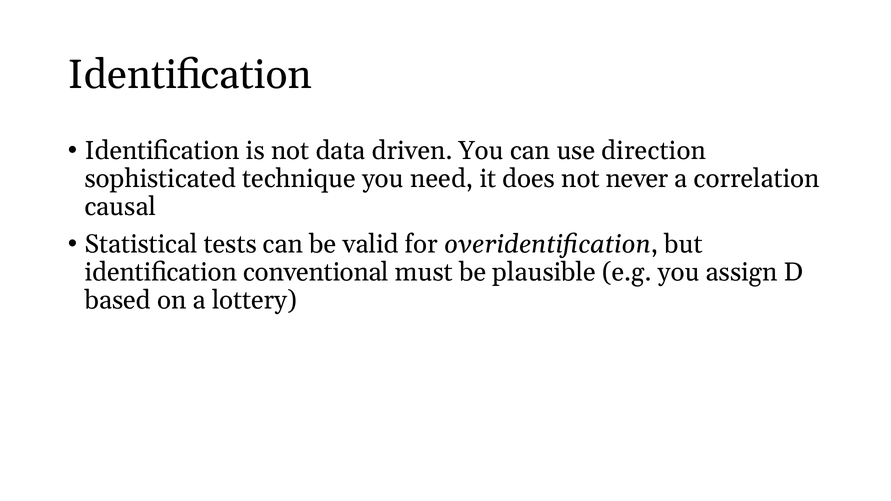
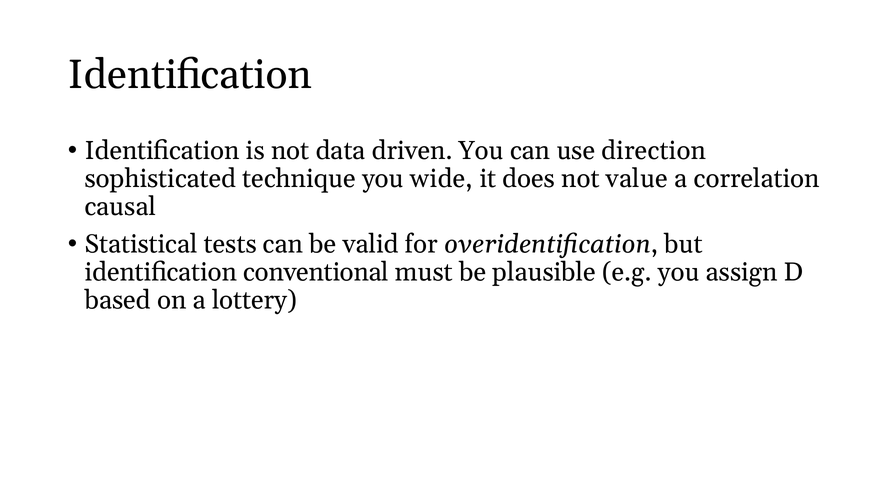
need: need -> wide (442, 179)
never: never -> value (637, 179)
